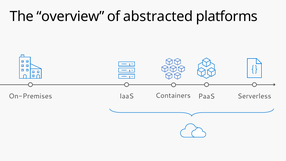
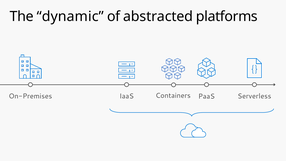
overview: overview -> dynamic (70, 16)
